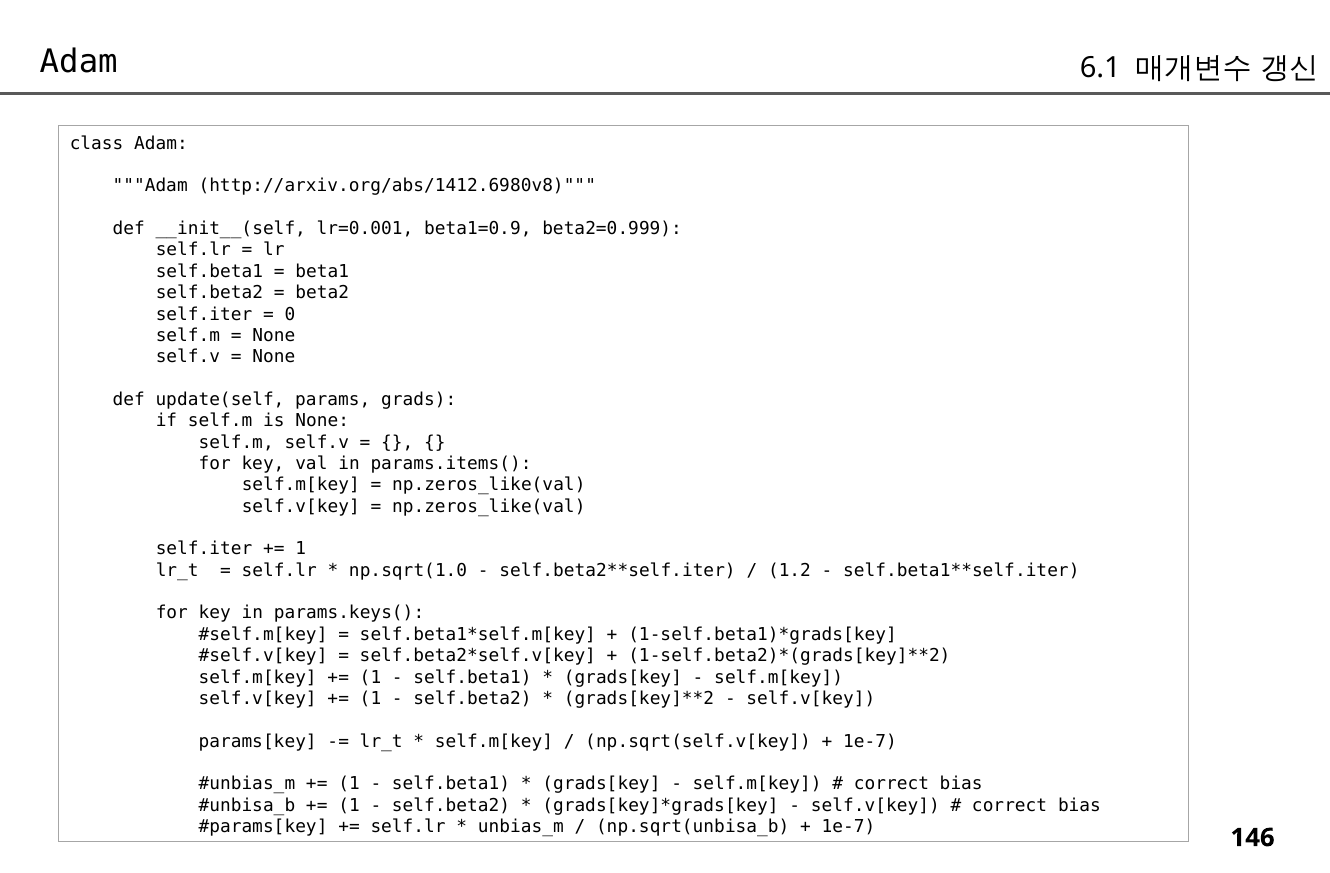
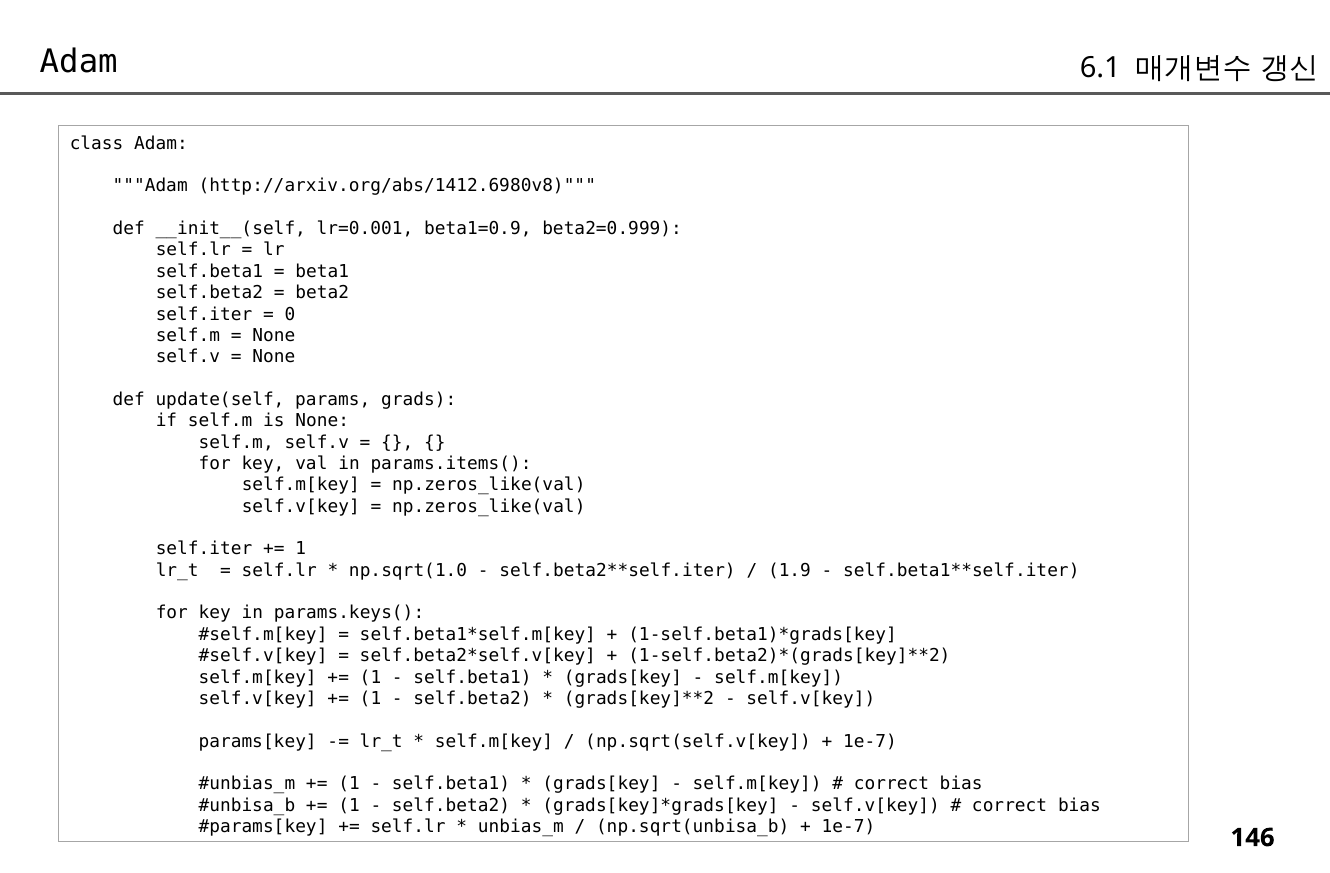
1.2: 1.2 -> 1.9 (789, 571)
